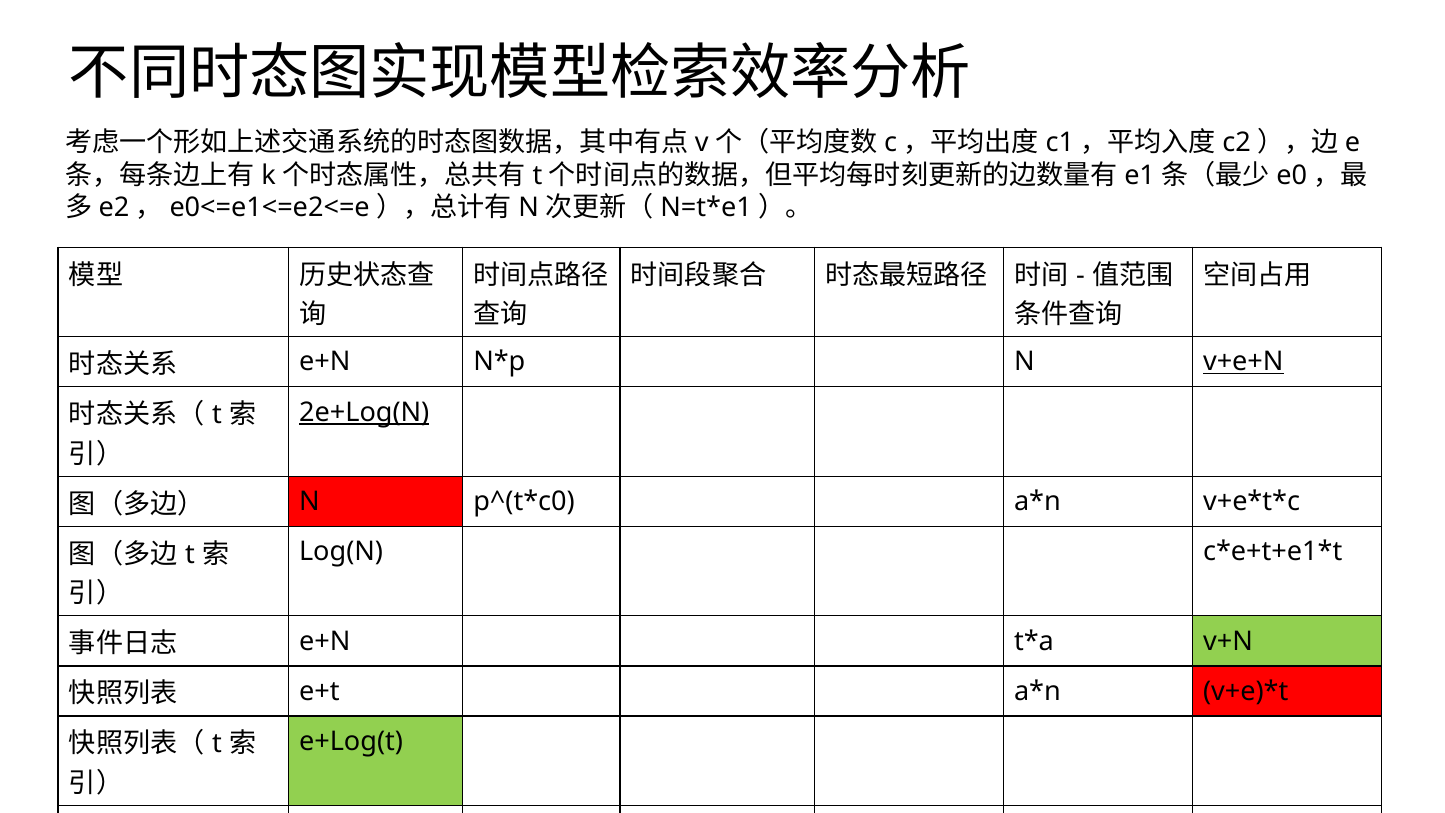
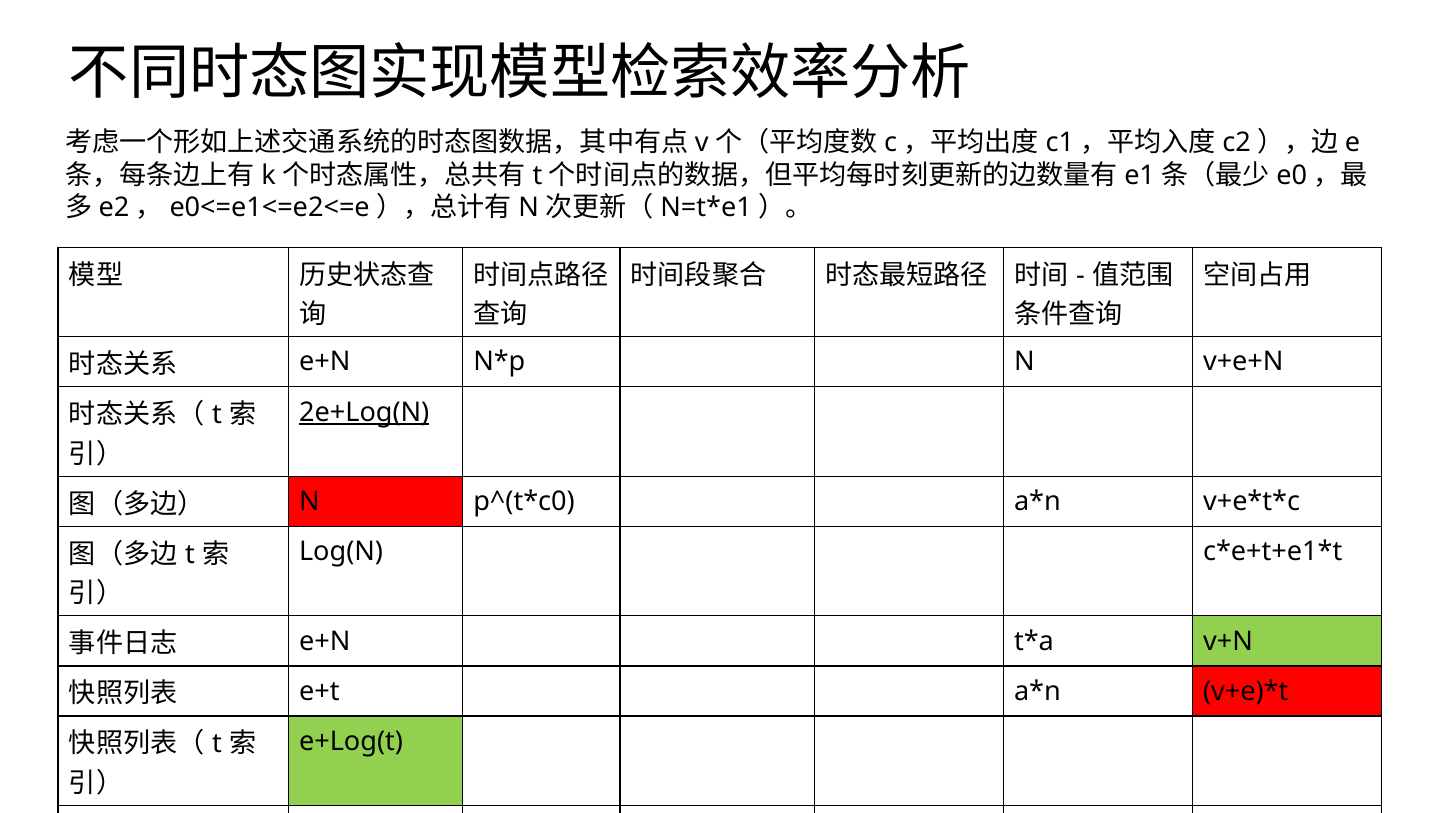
v+e+N underline: present -> none (1243, 362)
